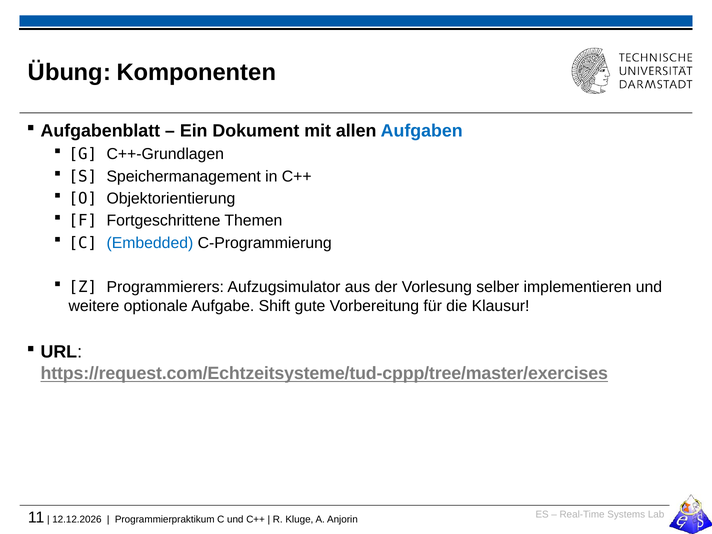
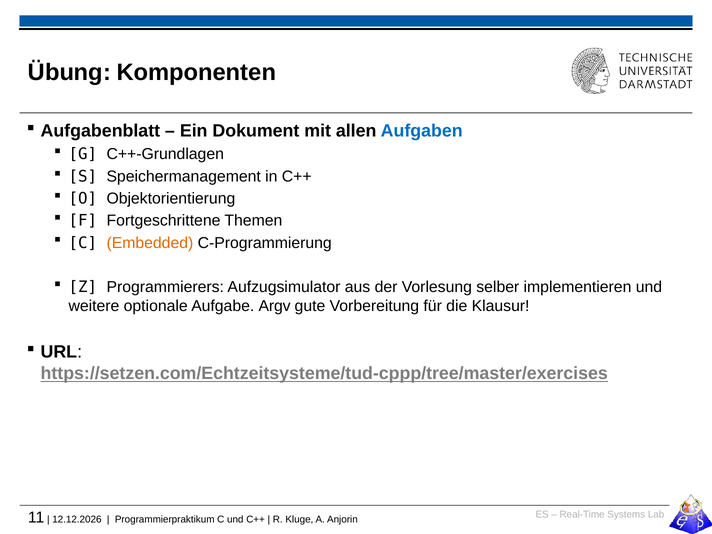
Embedded colour: blue -> orange (150, 243)
Shift: Shift -> Argv (275, 306)
https://request.com/Echtzeitsysteme/tud-cppp/tree/master/exercises: https://request.com/Echtzeitsysteme/tud-cppp/tree/master/exercises -> https://setzen.com/Echtzeitsysteme/tud-cppp/tree/master/exercises (324, 373)
